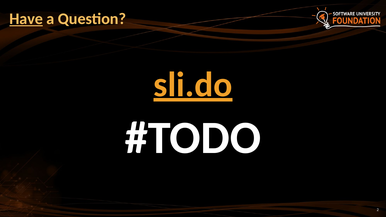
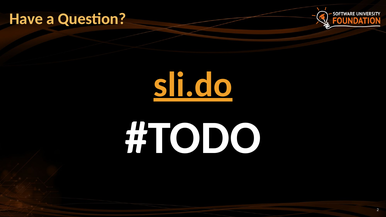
Have underline: present -> none (26, 19)
